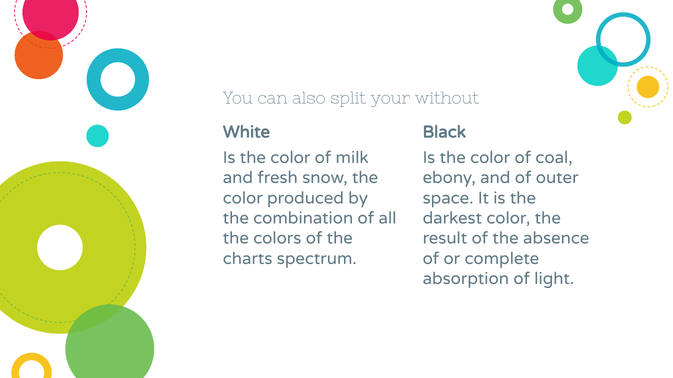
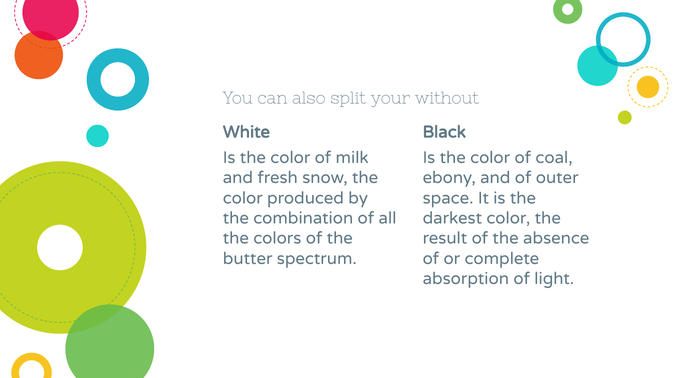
charts: charts -> butter (248, 259)
